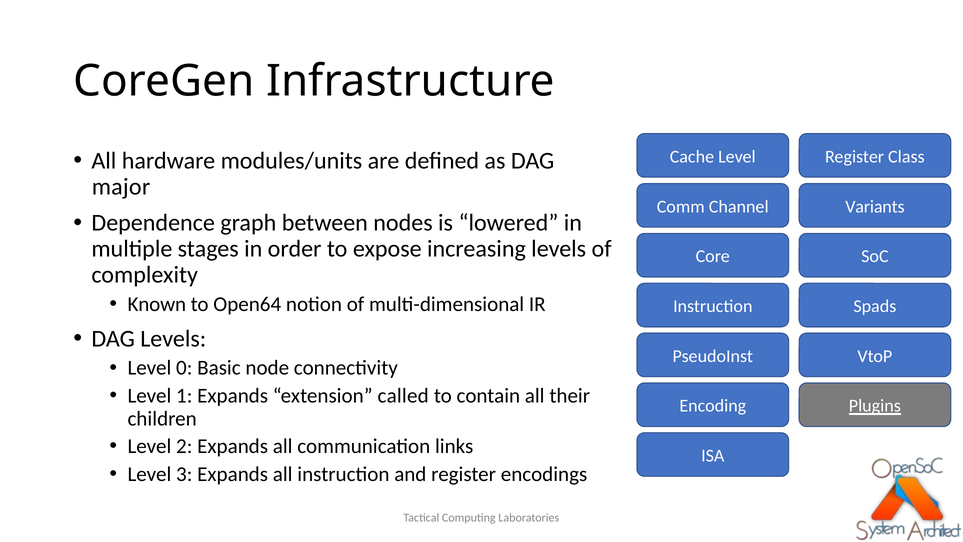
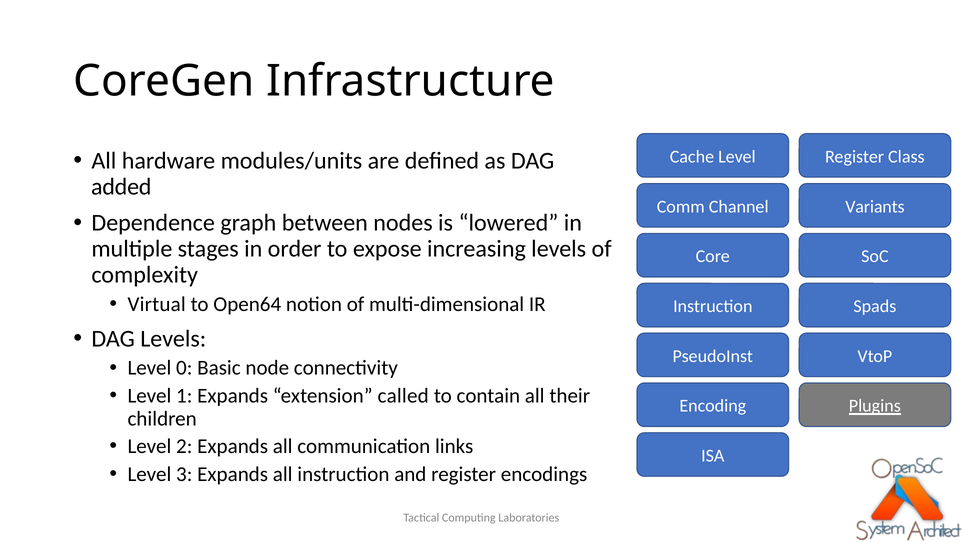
major: major -> added (121, 187)
Known: Known -> Virtual (157, 304)
